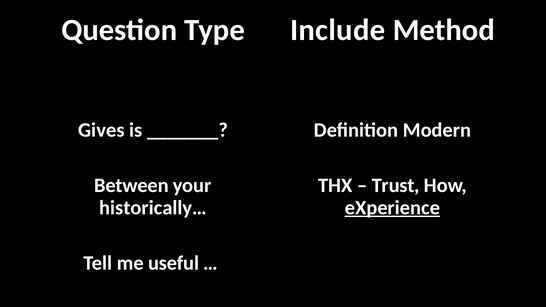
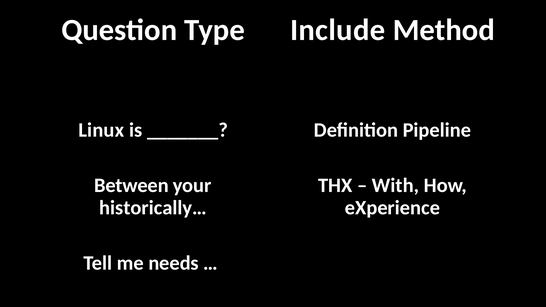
Gives: Gives -> Linux (101, 130)
Modern: Modern -> Pipeline (437, 130)
Trust: Trust -> With (395, 186)
eXperience underline: present -> none (392, 208)
useful: useful -> needs (174, 263)
